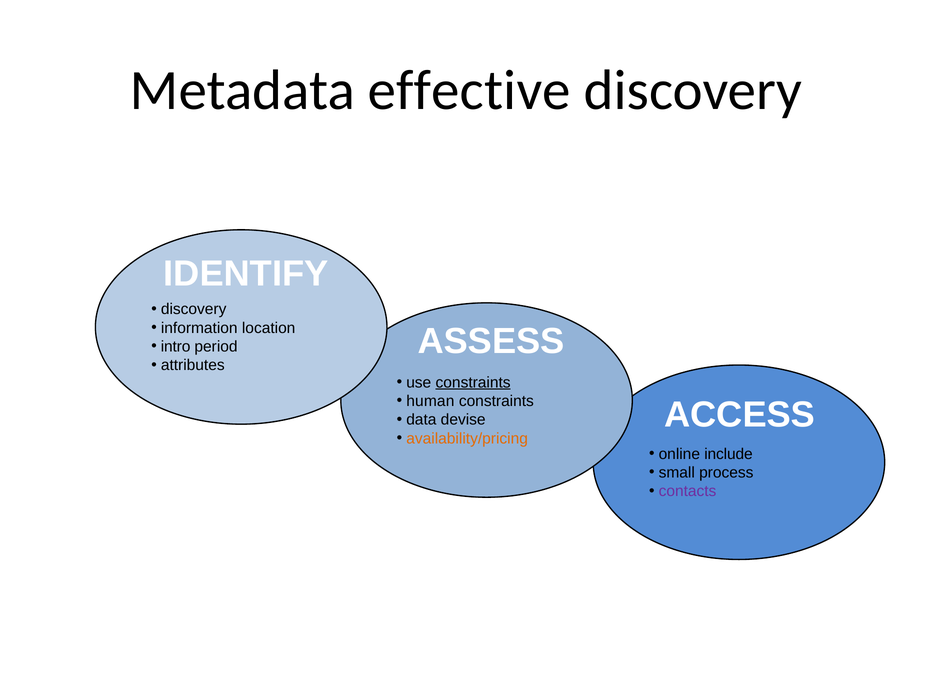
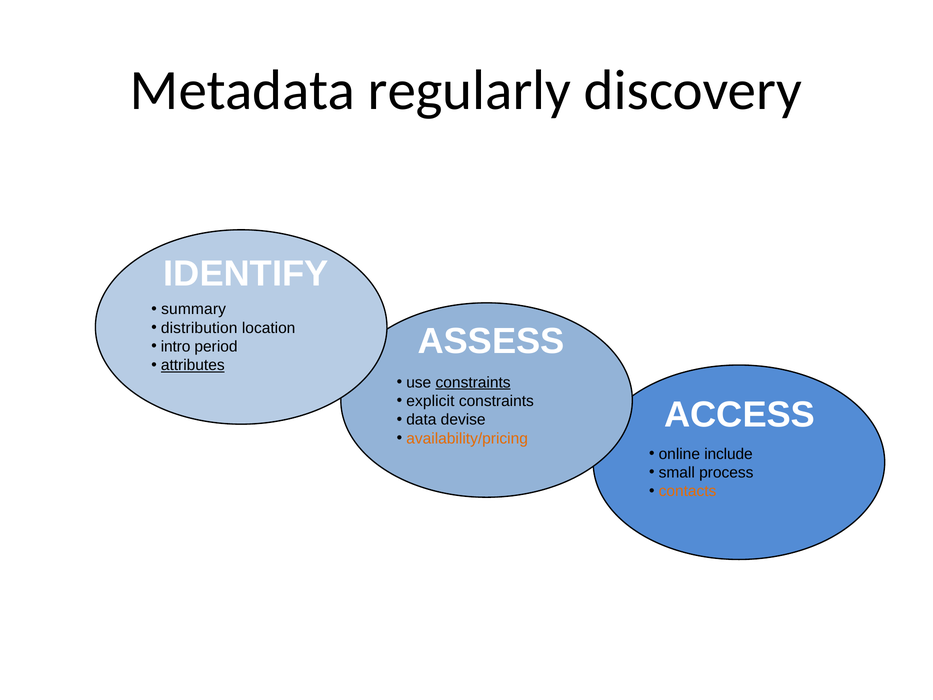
effective: effective -> regularly (469, 90)
discovery: discovery -> summary (194, 309)
information: information -> distribution (199, 328)
attributes underline: none -> present (193, 365)
human: human -> explicit (430, 401)
contacts colour: purple -> orange (688, 491)
